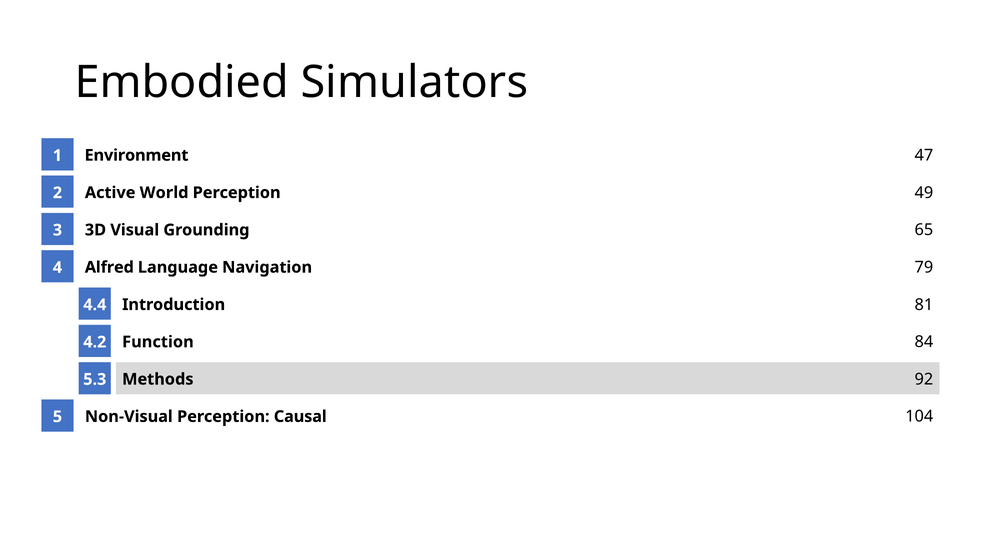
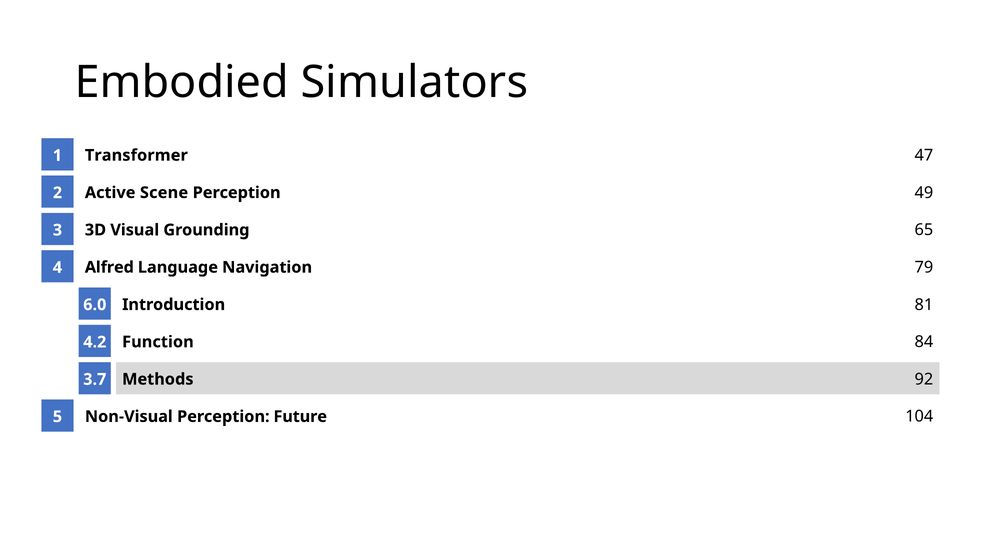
Environment: Environment -> Transformer (136, 155)
World: World -> Scene (164, 193)
4.4: 4.4 -> 6.0 (95, 305)
5.3: 5.3 -> 3.7 (95, 379)
Causal: Causal -> Future (300, 416)
